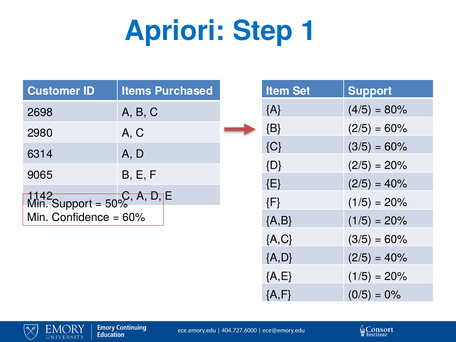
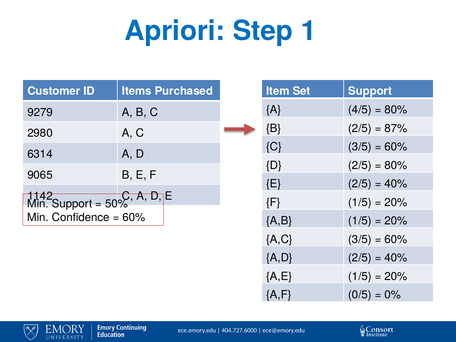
2698: 2698 -> 9279 (40, 112)
60%: 60% -> 87% (396, 128)
20%: 20% -> 80% (396, 165)
